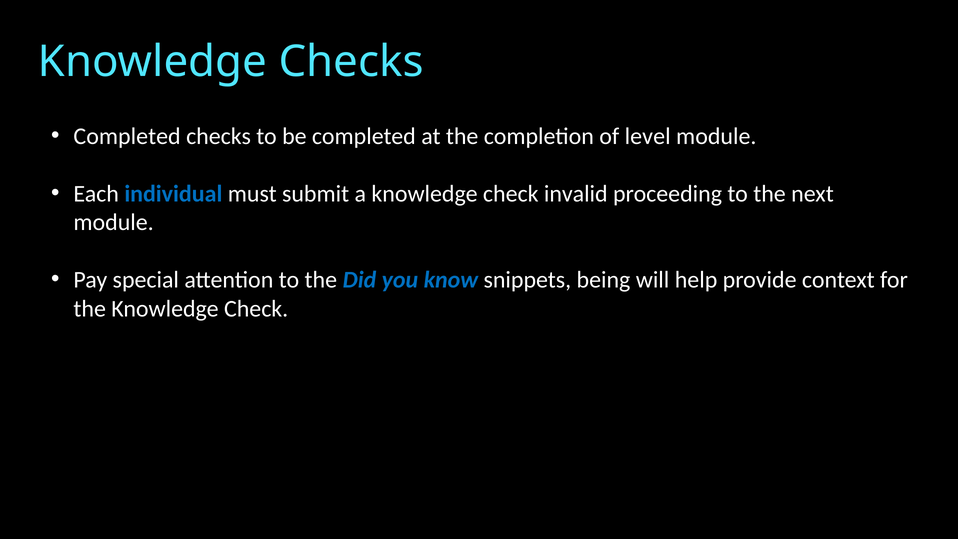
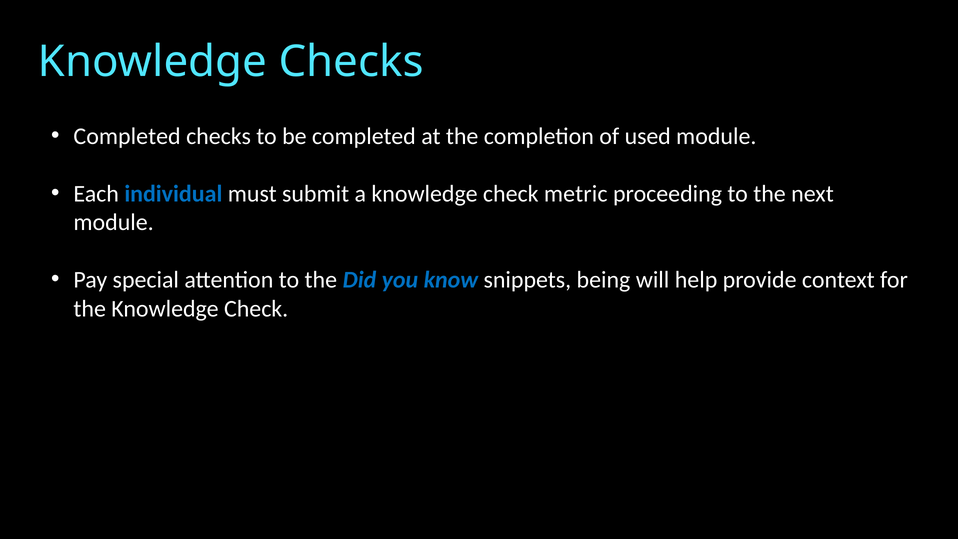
level: level -> used (648, 136)
invalid: invalid -> metric (576, 194)
